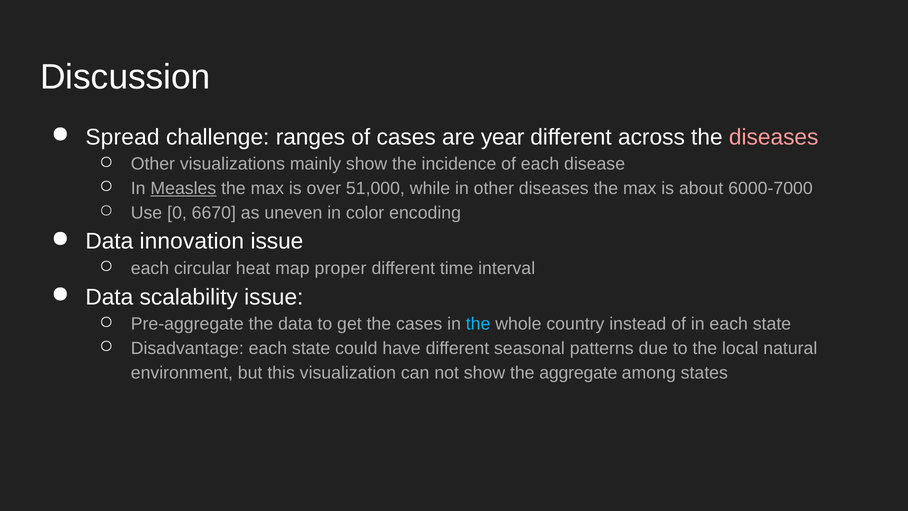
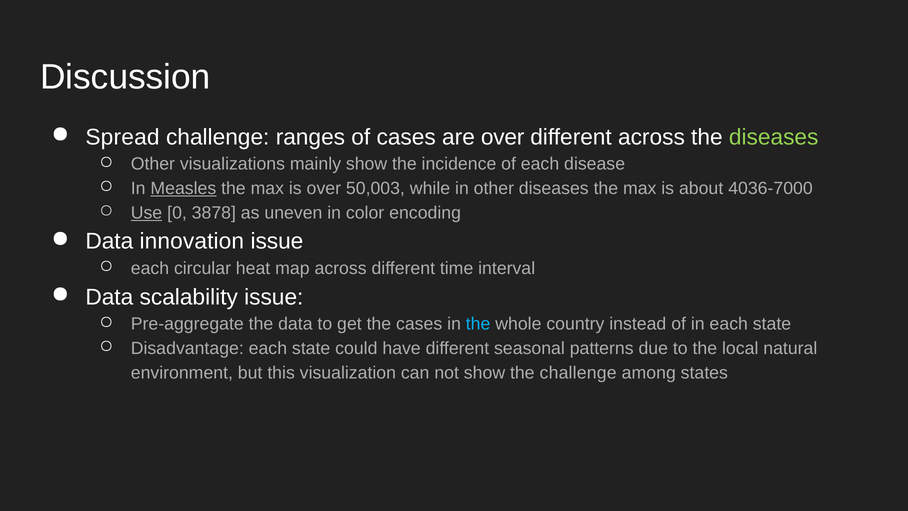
are year: year -> over (503, 137)
diseases colour: pink -> light green (774, 137)
51,000: 51,000 -> 50,003 (375, 188)
6000-7000: 6000-7000 -> 4036-7000 (771, 188)
Use underline: none -> present (147, 213)
6670: 6670 -> 3878 (214, 213)
map proper: proper -> across (341, 268)
the aggregate: aggregate -> challenge (578, 373)
